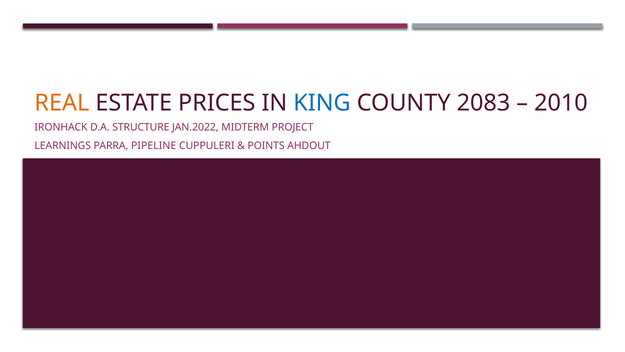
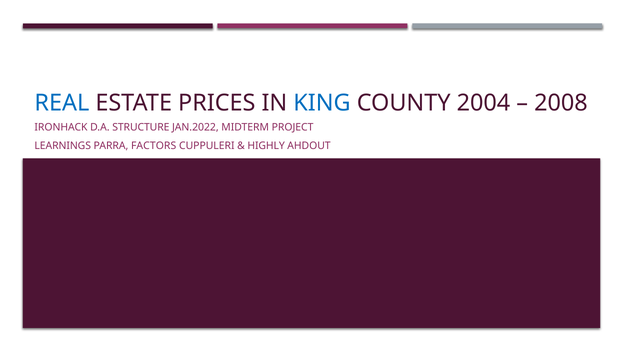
REAL colour: orange -> blue (62, 103)
2083: 2083 -> 2004 (483, 103)
2010: 2010 -> 2008 (561, 103)
PIPELINE: PIPELINE -> FACTORS (154, 146)
POINTS: POINTS -> HIGHLY (266, 146)
